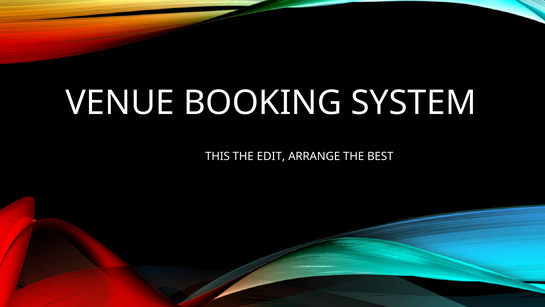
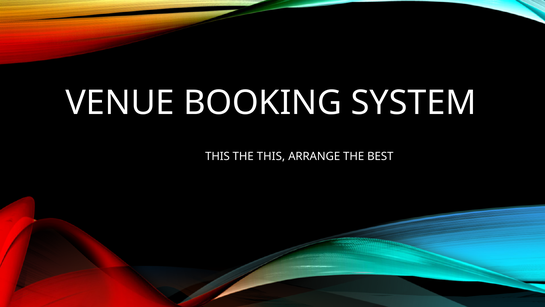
THE EDIT: EDIT -> THIS (271, 156)
